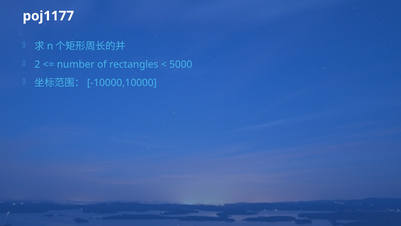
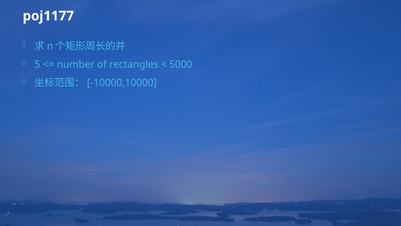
2: 2 -> 5 (37, 64)
